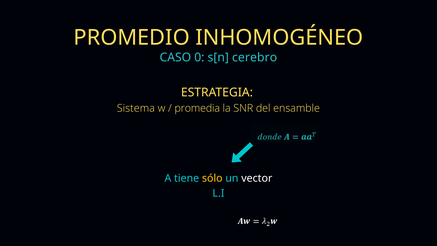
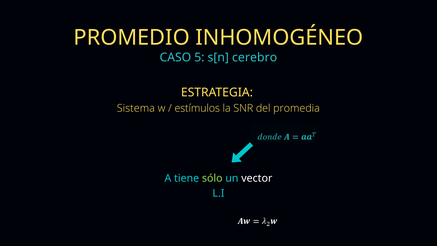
0: 0 -> 5 (199, 57)
promedia: promedia -> estímulos (197, 108)
ensamble: ensamble -> promedia (297, 108)
sólo colour: yellow -> light green (212, 178)
